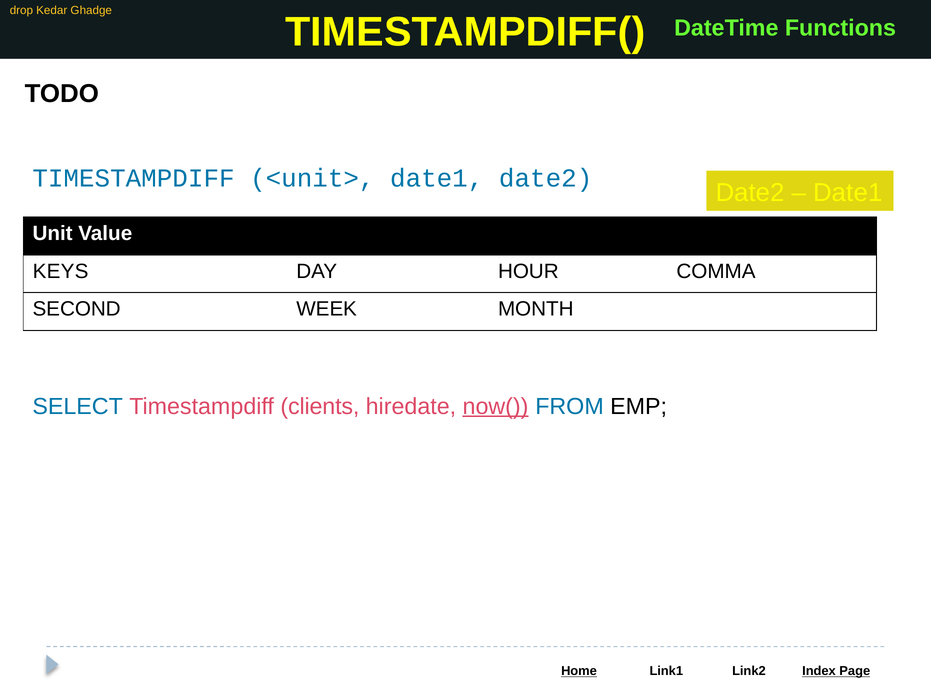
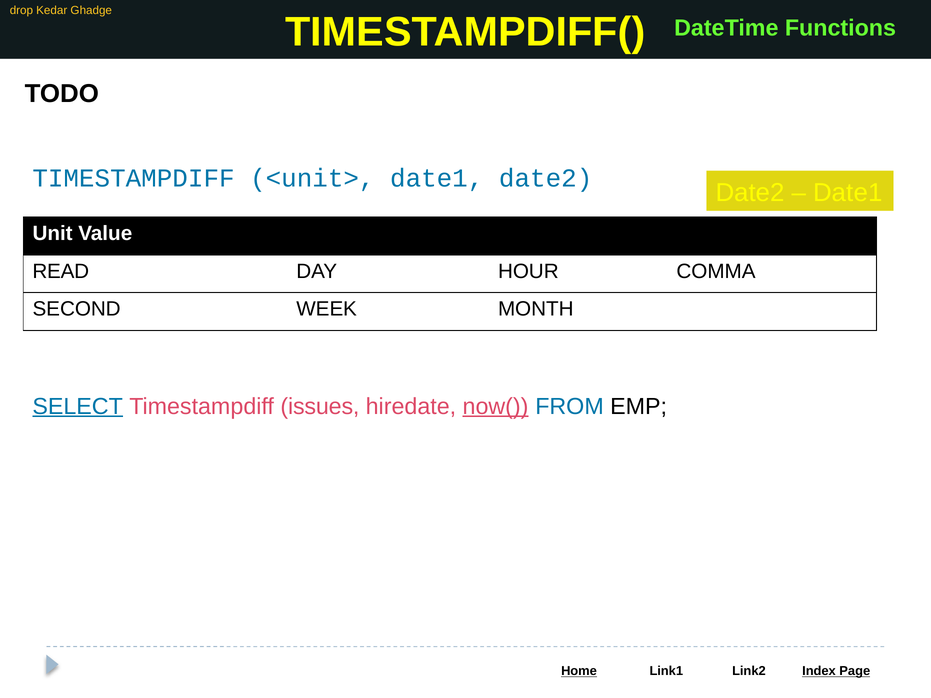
KEYS: KEYS -> READ (61, 271)
SELECT underline: none -> present (78, 407)
clients: clients -> issues (320, 407)
